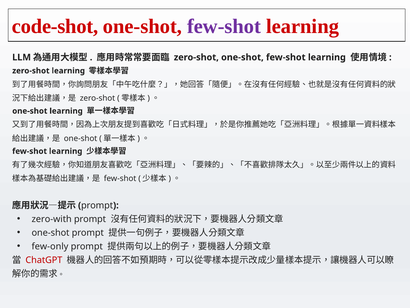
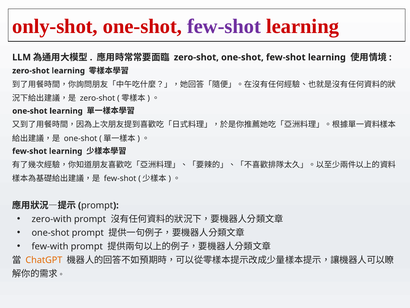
code-shot: code-shot -> only-shot (55, 27)
few-only: few-only -> few-with (50, 246)
ChatGPT colour: red -> orange (44, 260)
